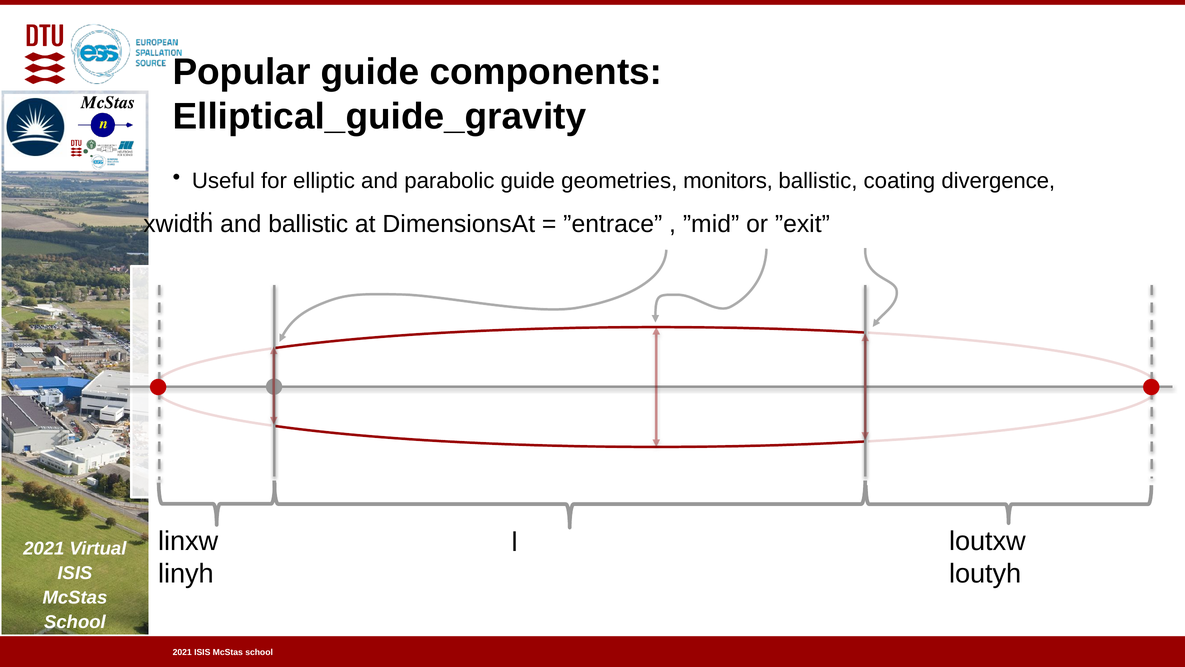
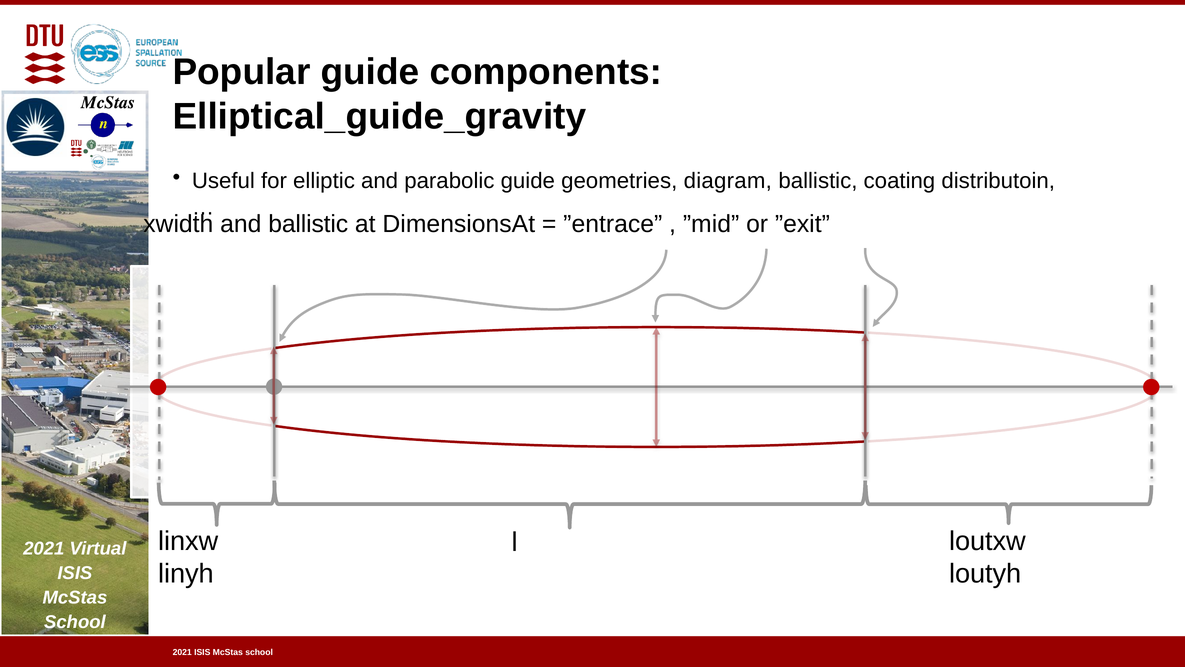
monitors: monitors -> diagram (728, 181)
divergence: divergence -> distributoin (998, 181)
